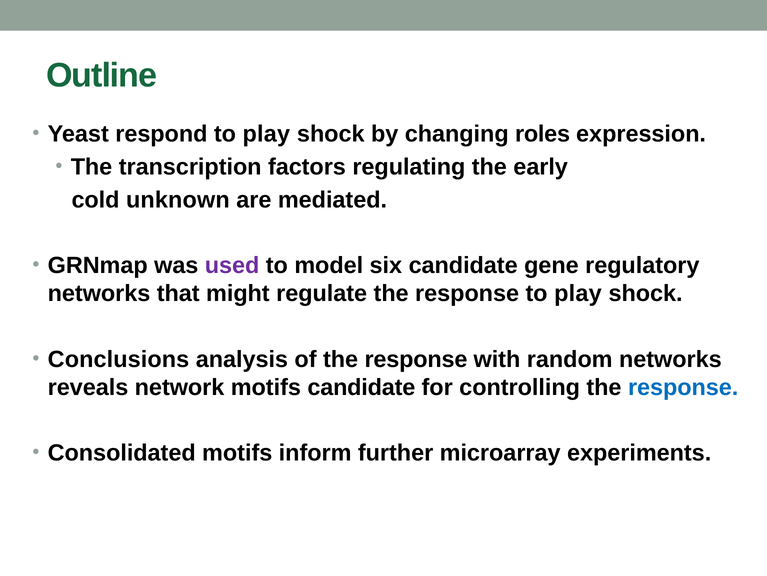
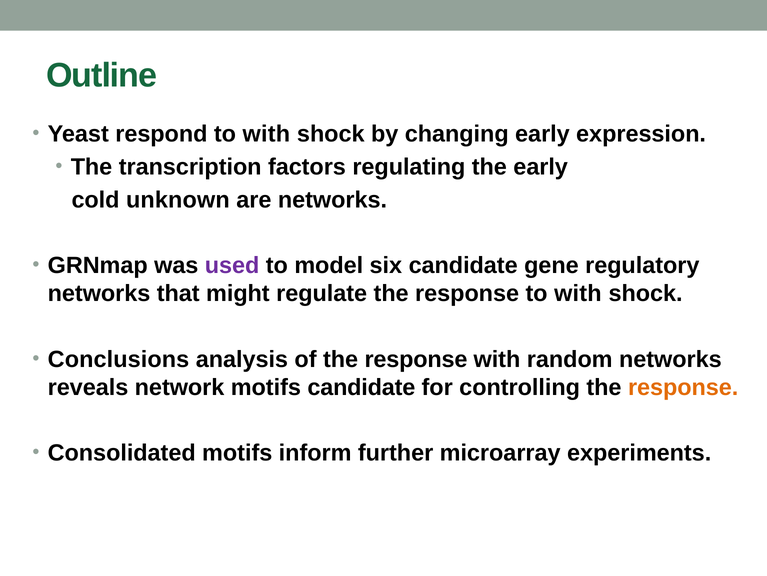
respond to play: play -> with (266, 134)
changing roles: roles -> early (542, 134)
are mediated: mediated -> networks (332, 200)
response to play: play -> with (578, 293)
response colour: blue -> orange (683, 387)
